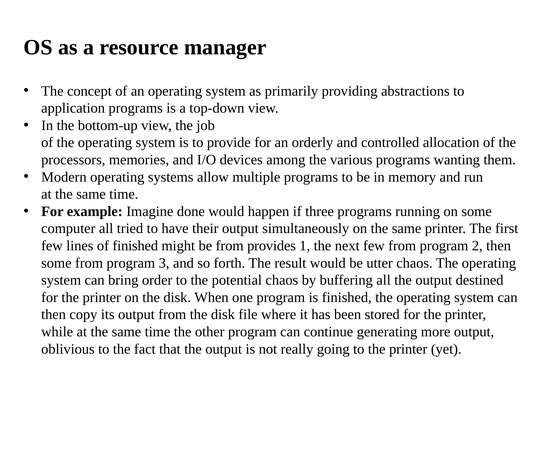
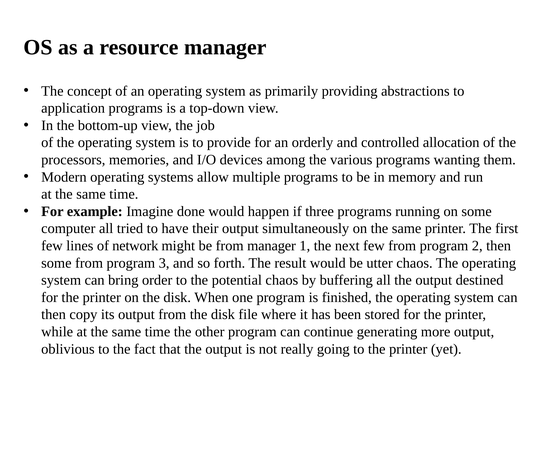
of finished: finished -> network (135, 246)
from provides: provides -> manager (272, 246)
